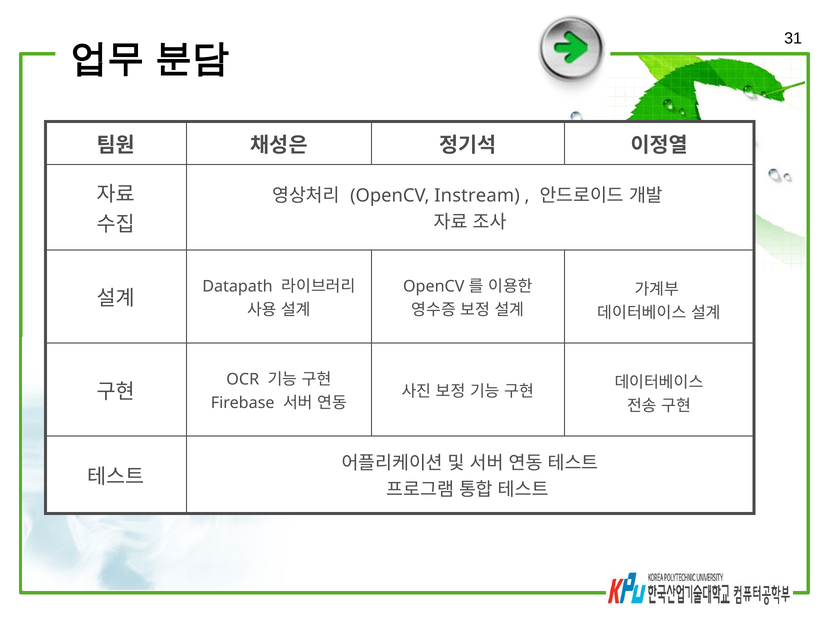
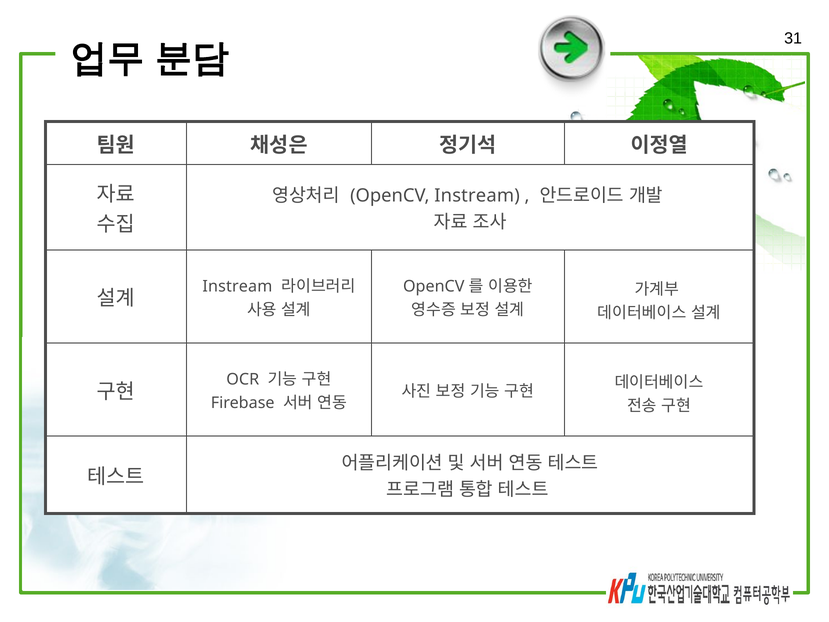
Datapath: Datapath -> Instream (237, 286)
